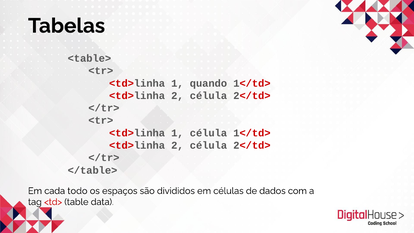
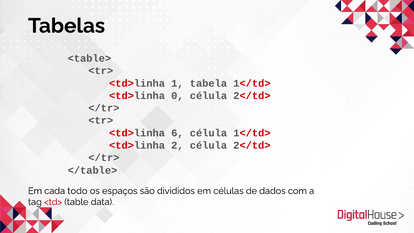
quando: quando -> tabela (208, 83)
2: 2 -> 0 (177, 96)
1: 1 -> 6 (177, 133)
